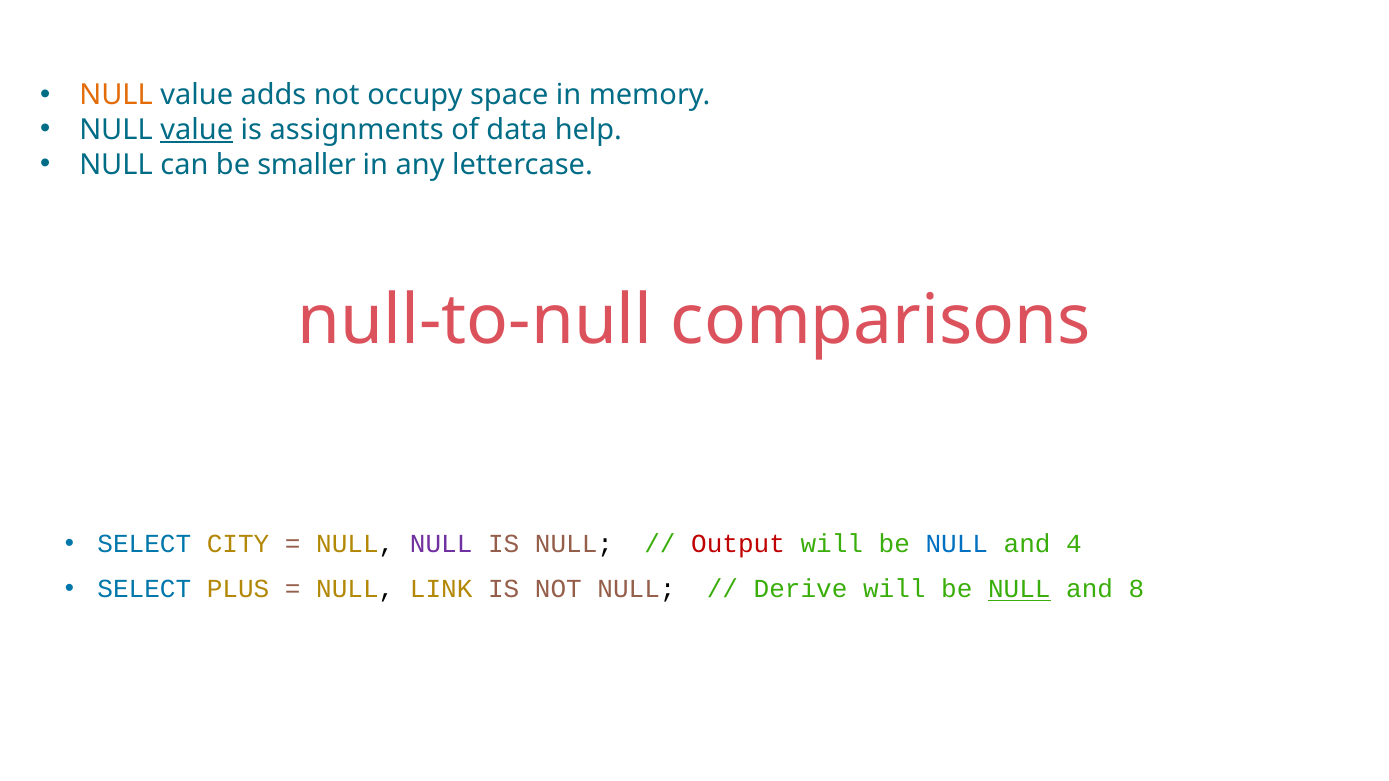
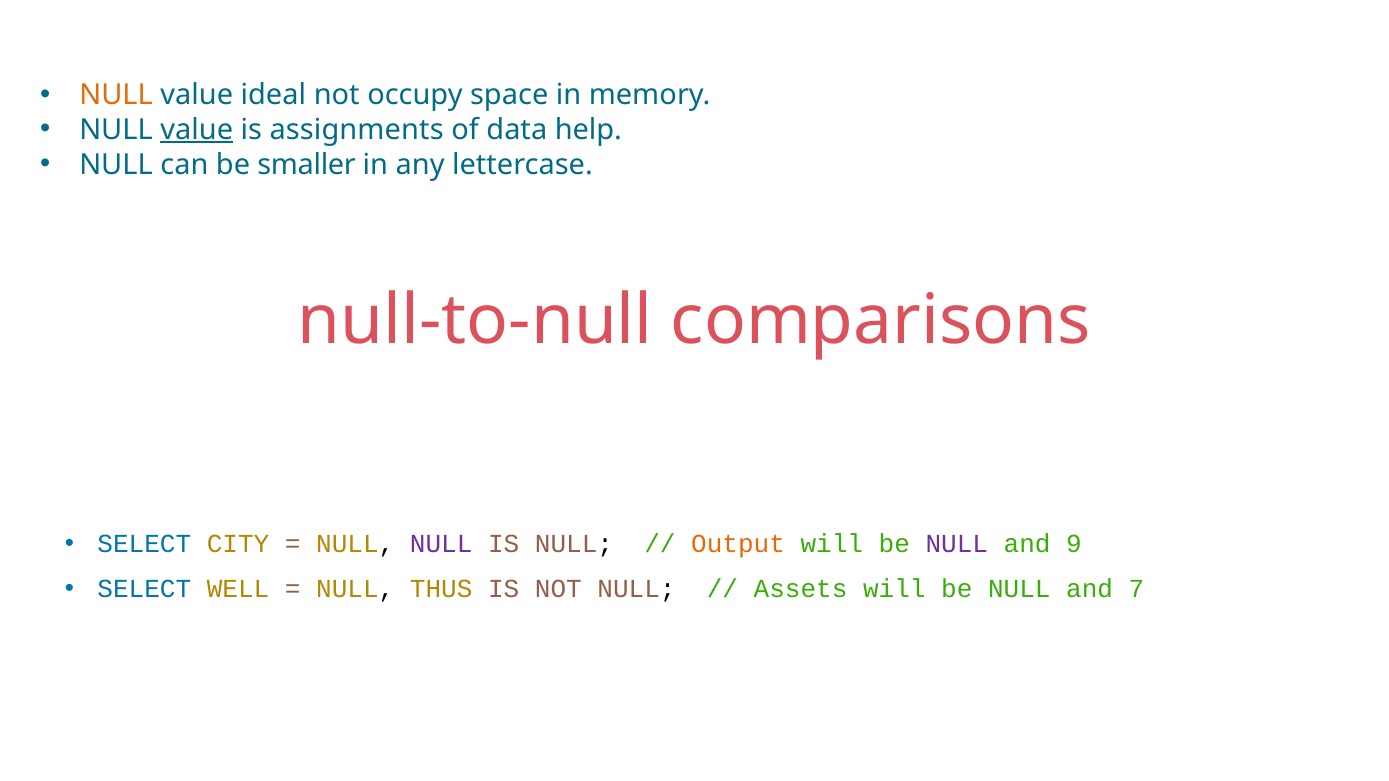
adds: adds -> ideal (273, 95)
Output colour: red -> orange (738, 544)
NULL colour: blue -> purple (957, 544)
4: 4 -> 9 (1074, 544)
PLUS: PLUS -> WELL (238, 590)
LINK: LINK -> THUS (441, 590)
Derive: Derive -> Assets (801, 590)
NULL underline: present -> none (1019, 590)
8: 8 -> 7 (1137, 590)
